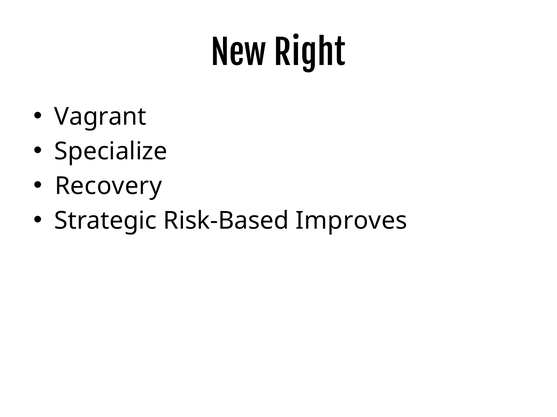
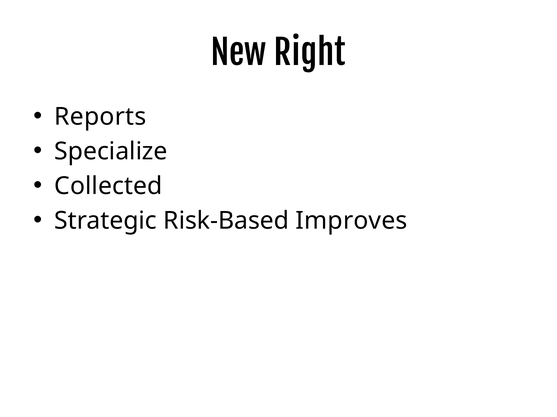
Vagrant: Vagrant -> Reports (100, 117)
Recovery: Recovery -> Collected (108, 186)
